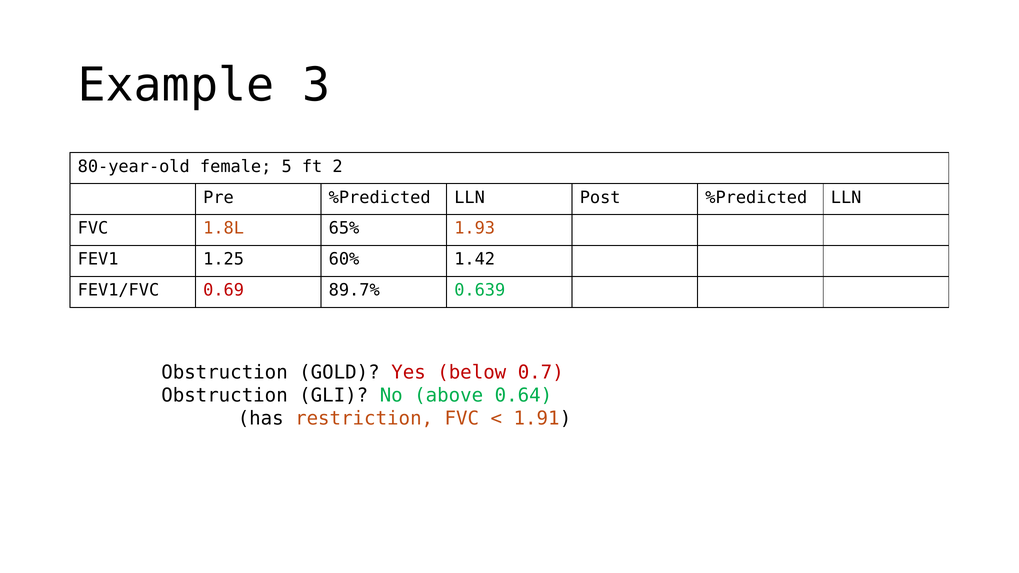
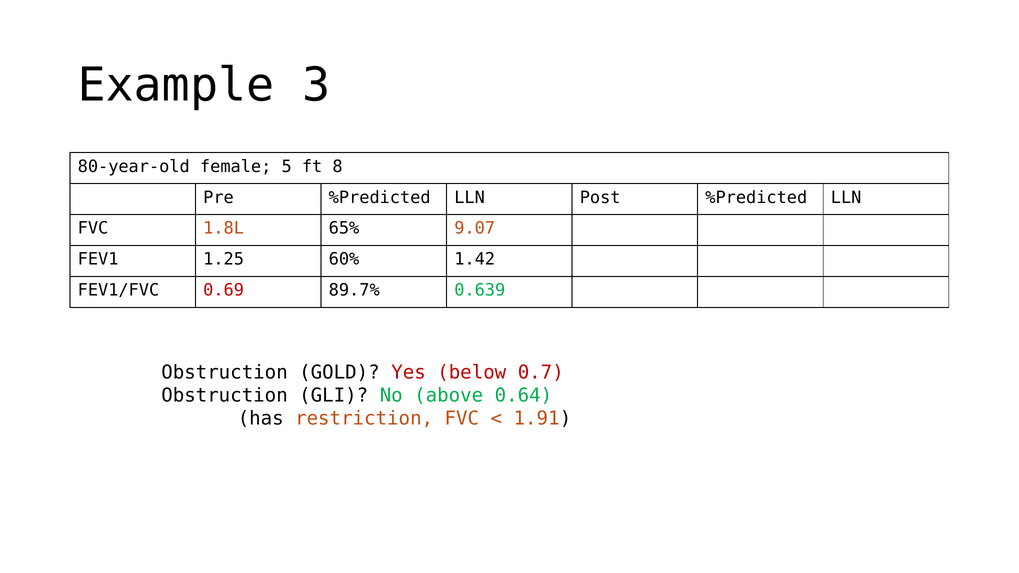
2: 2 -> 8 (338, 166)
1.93: 1.93 -> 9.07 (475, 228)
